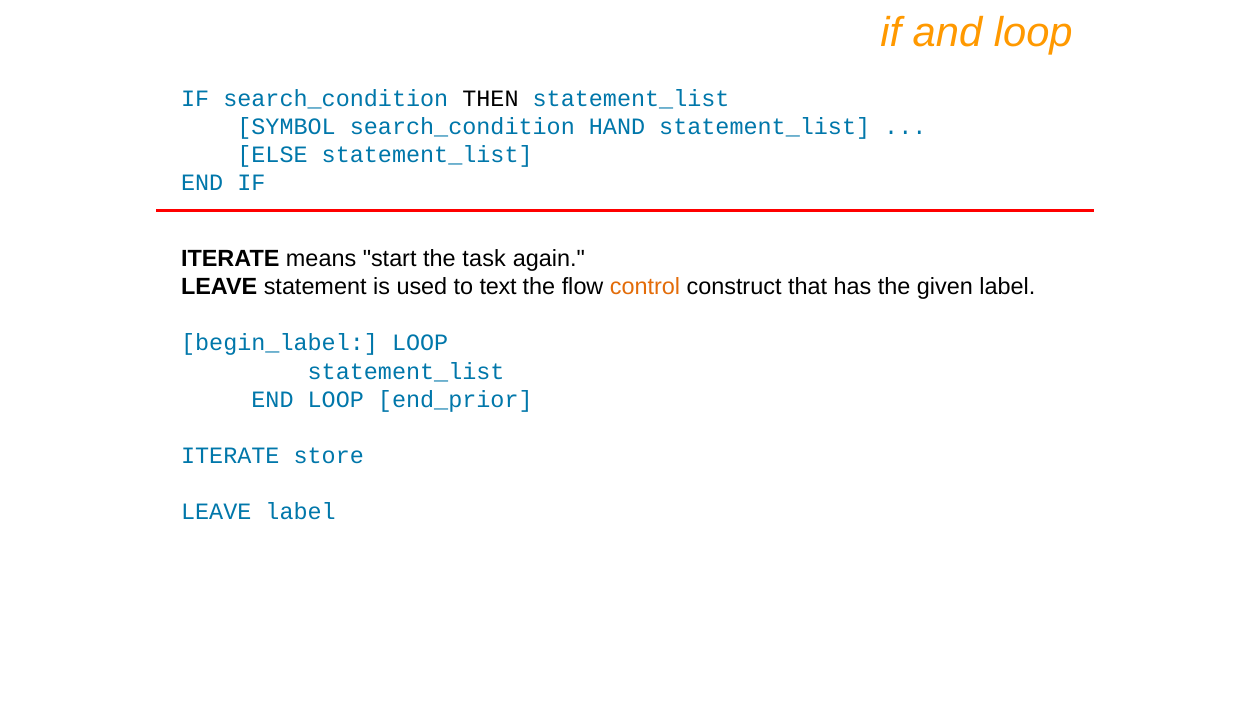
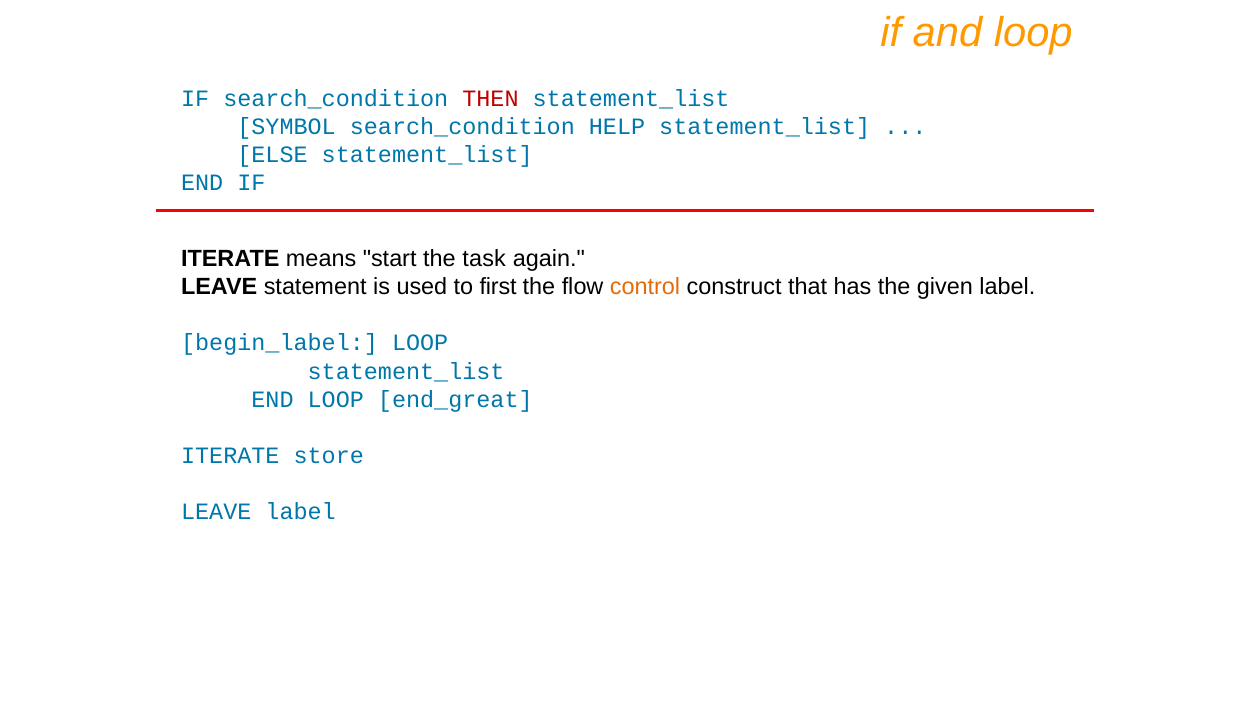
THEN colour: black -> red (490, 98)
HAND: HAND -> HELP (617, 127)
text: text -> first (498, 287)
end_prior: end_prior -> end_great (455, 400)
